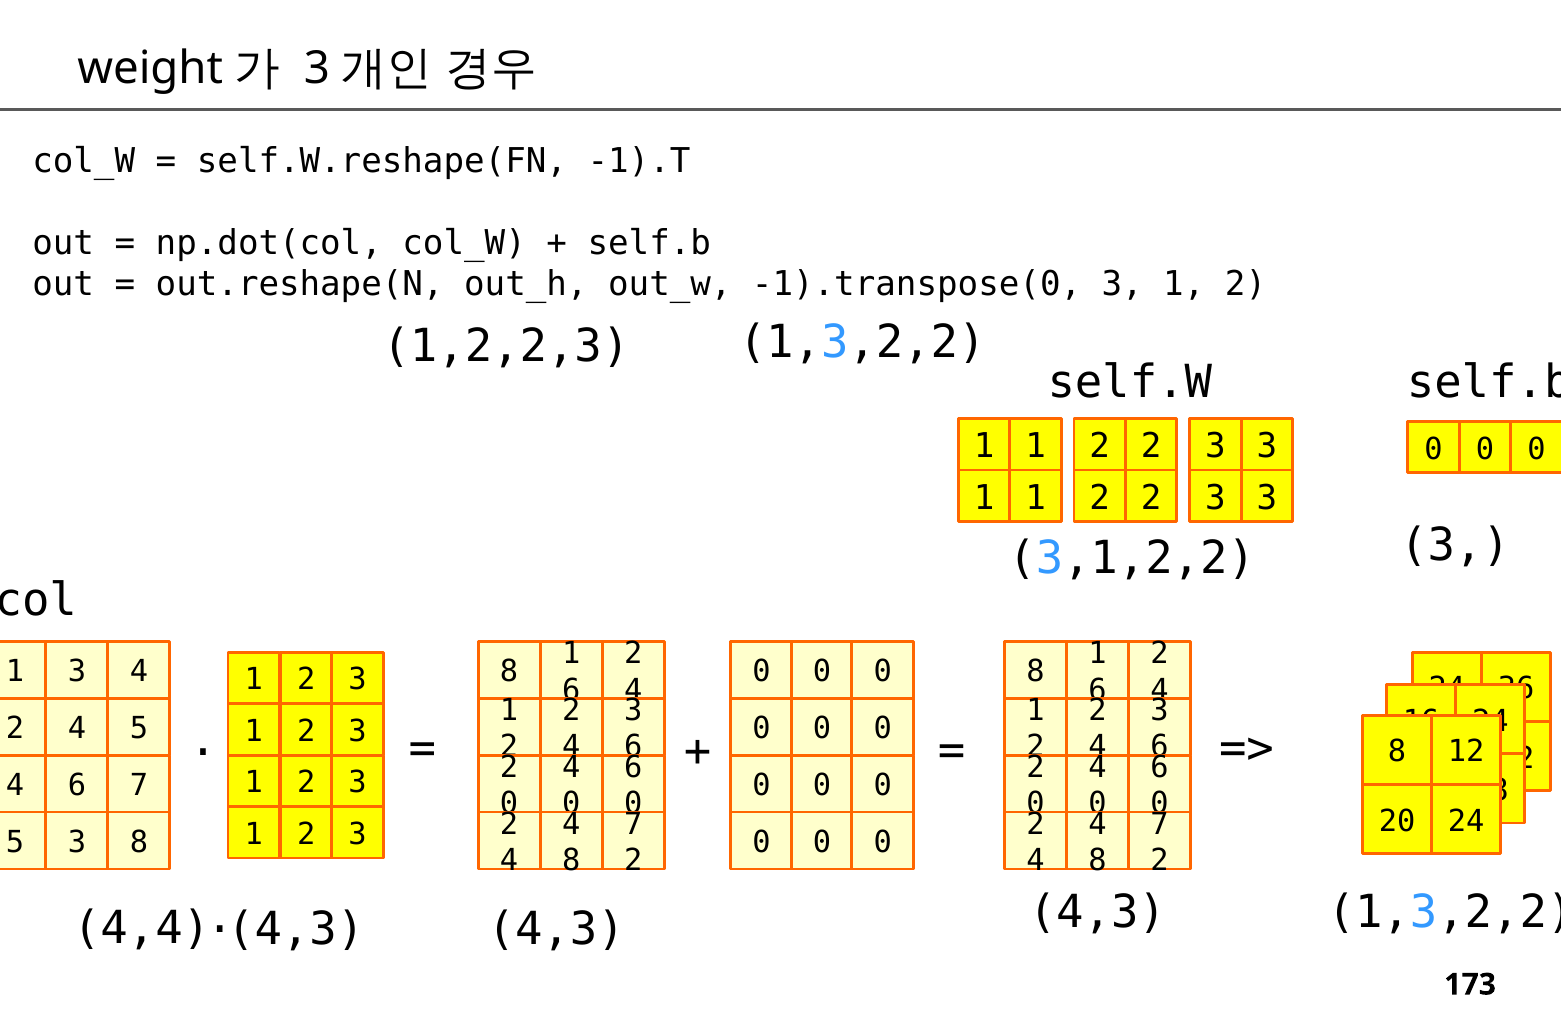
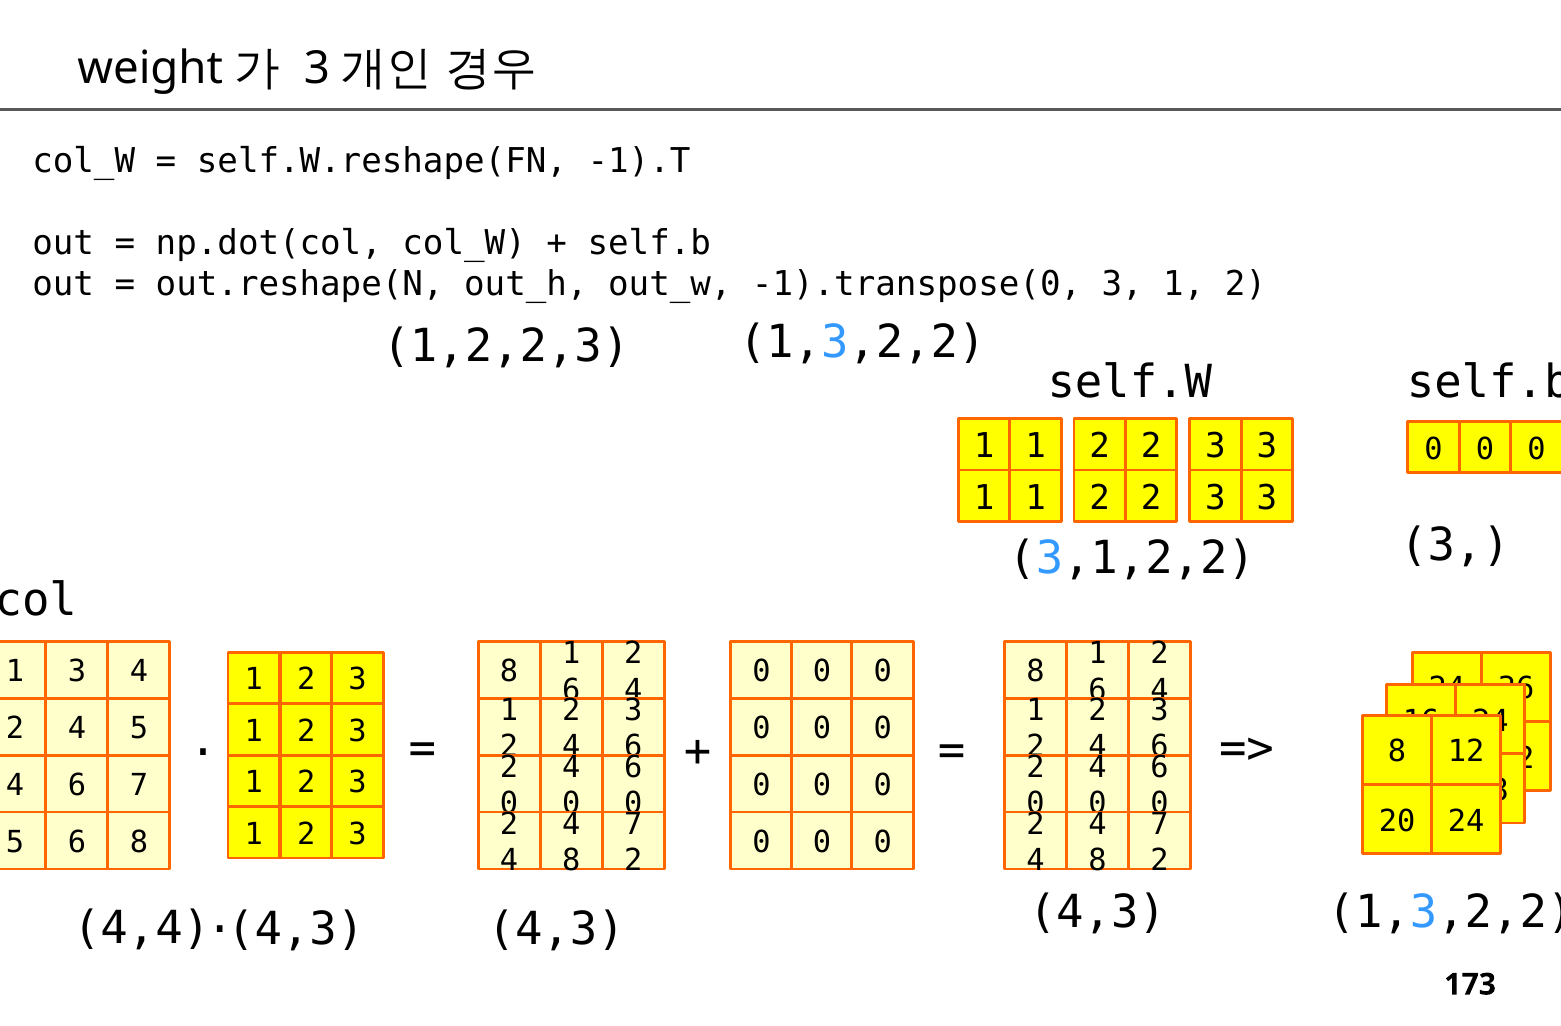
5 3: 3 -> 6 (77, 842)
